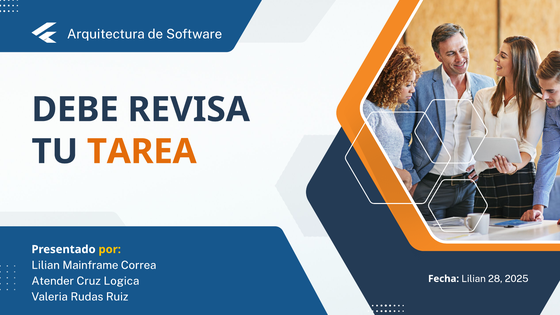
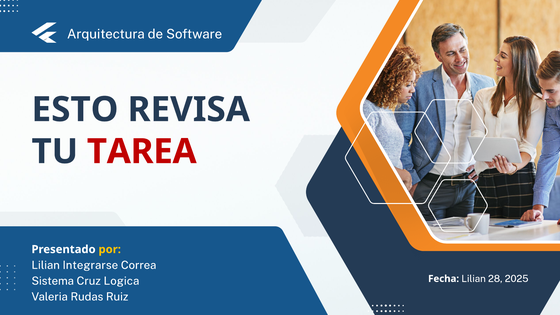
DEBE: DEBE -> ESTO (75, 110)
TAREA colour: orange -> red (142, 152)
Mainframe: Mainframe -> Integrarse (90, 265)
Atender: Atender -> Sistema (53, 281)
